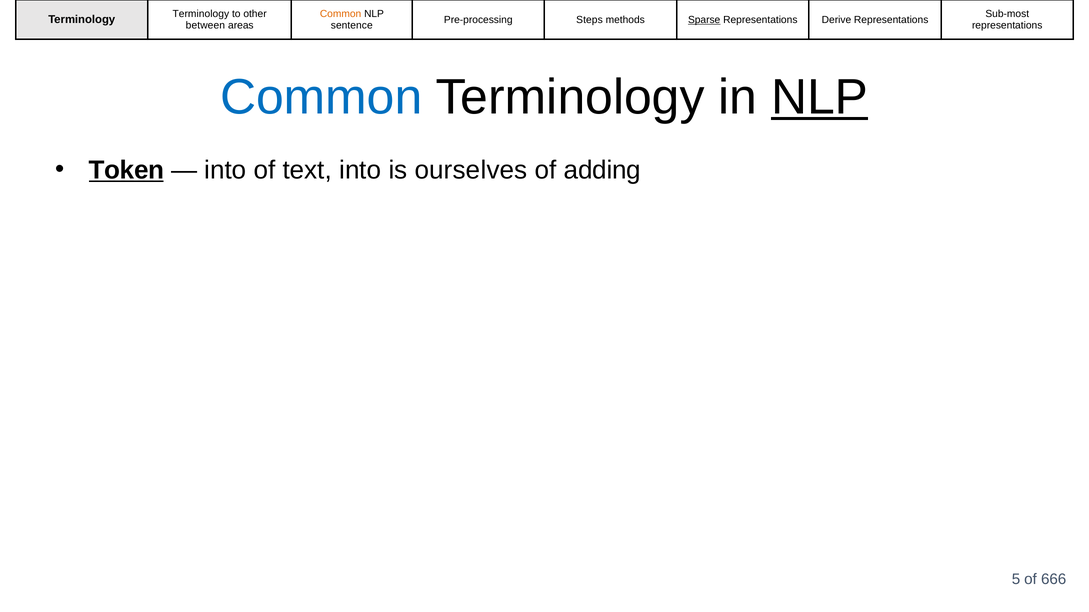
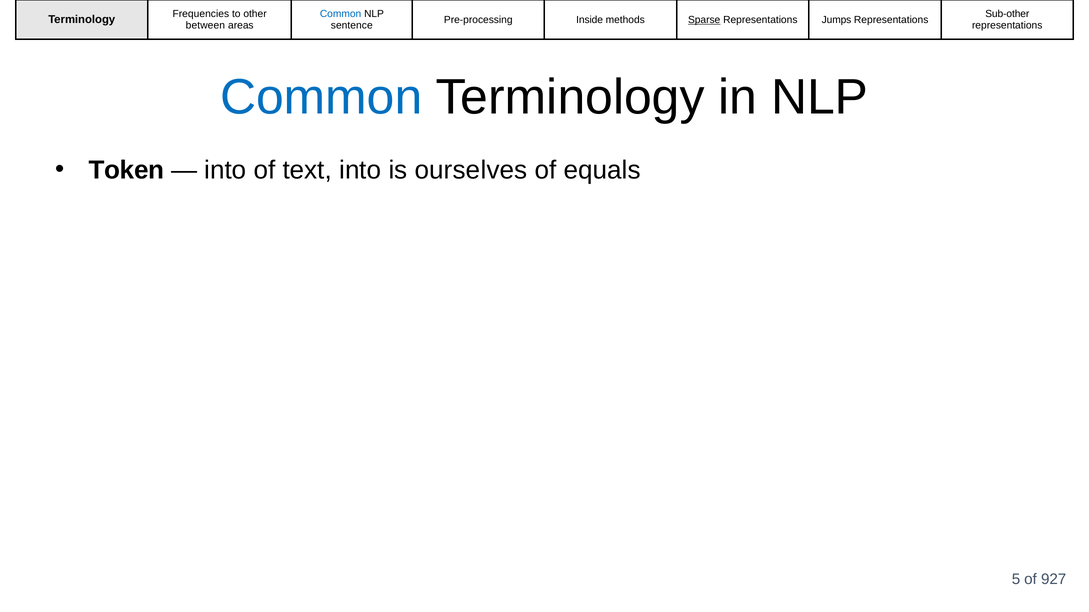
Terminology: Terminology -> Frequencies (201, 14)
Common colour: orange -> blue (341, 14)
Sub-most: Sub-most -> Sub-other (1007, 14)
Steps: Steps -> Inside (590, 20)
Derive: Derive -> Jumps (837, 20)
NLP underline: present -> none (820, 97)
Token underline: present -> none (126, 170)
adding: adding -> equals (602, 170)
666: 666 -> 927 (1054, 580)
